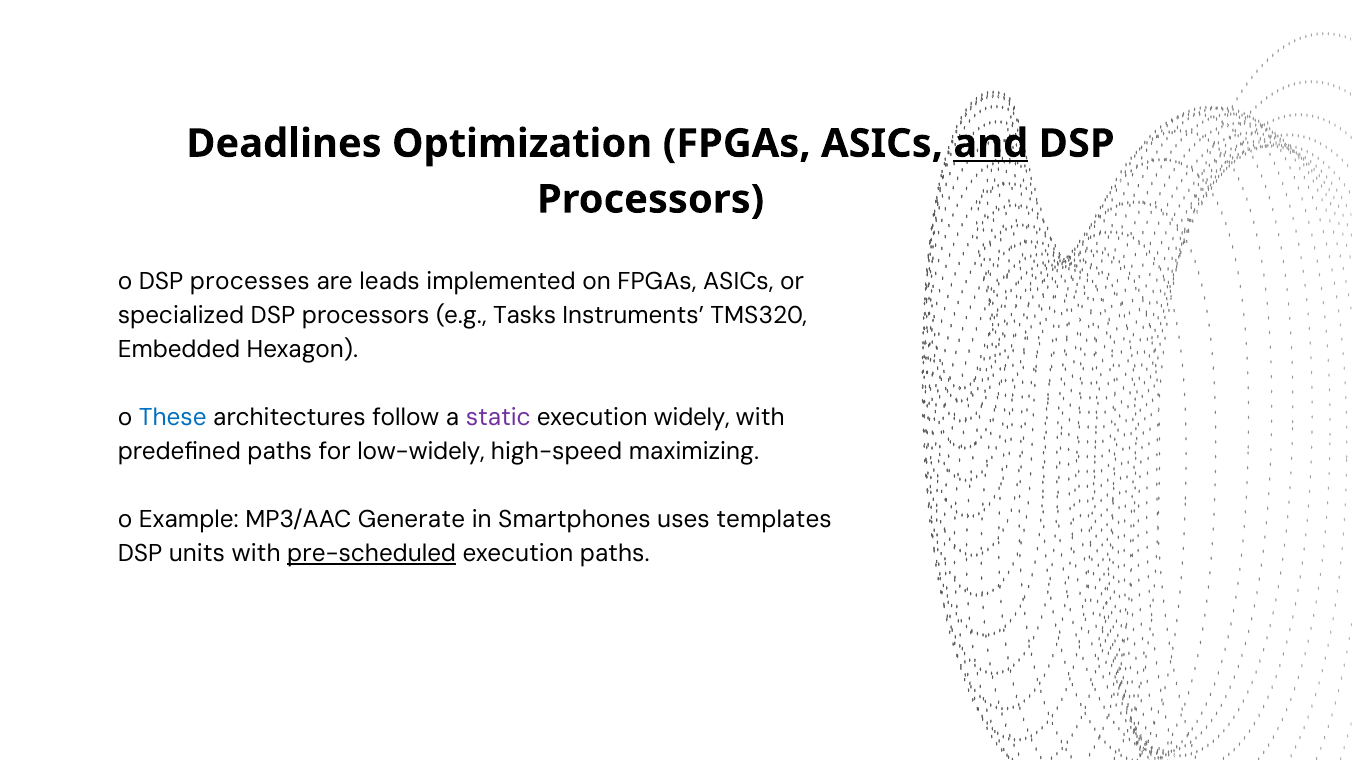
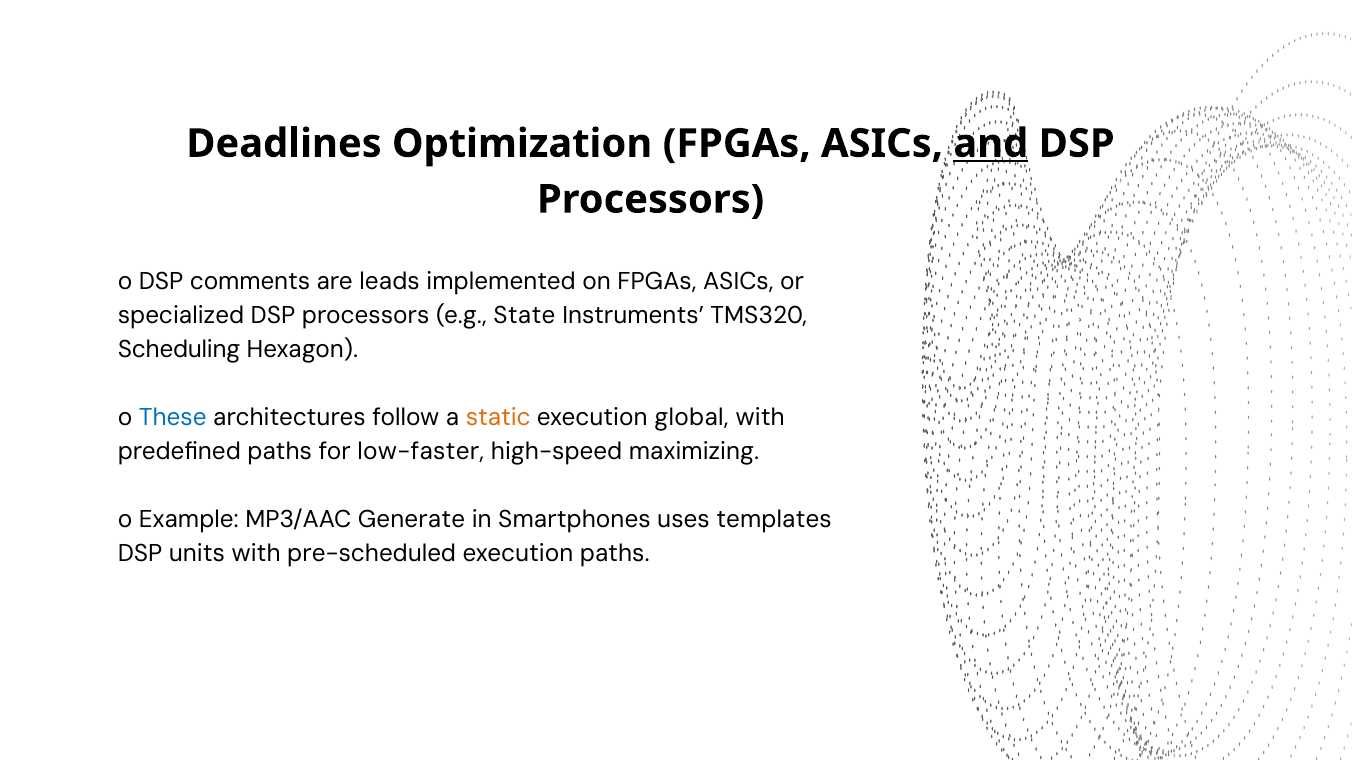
processes: processes -> comments (250, 281)
Tasks: Tasks -> State (524, 316)
Embedded: Embedded -> Scheduling (179, 350)
static colour: purple -> orange (498, 418)
widely: widely -> global (692, 418)
low-widely: low-widely -> low-faster (421, 452)
pre-scheduled underline: present -> none (372, 554)
